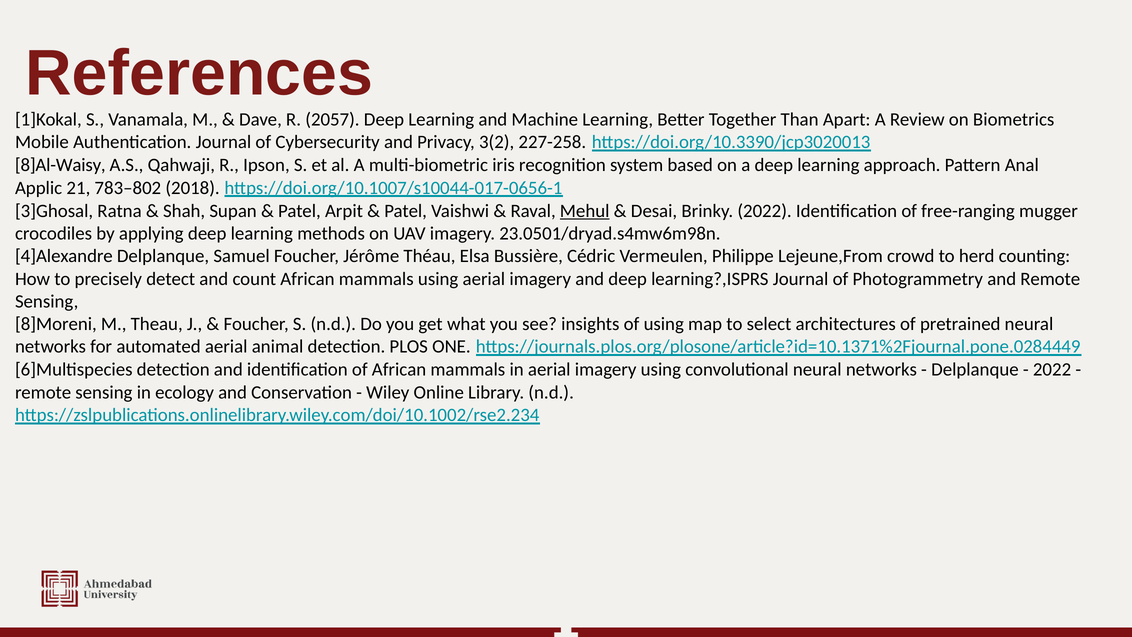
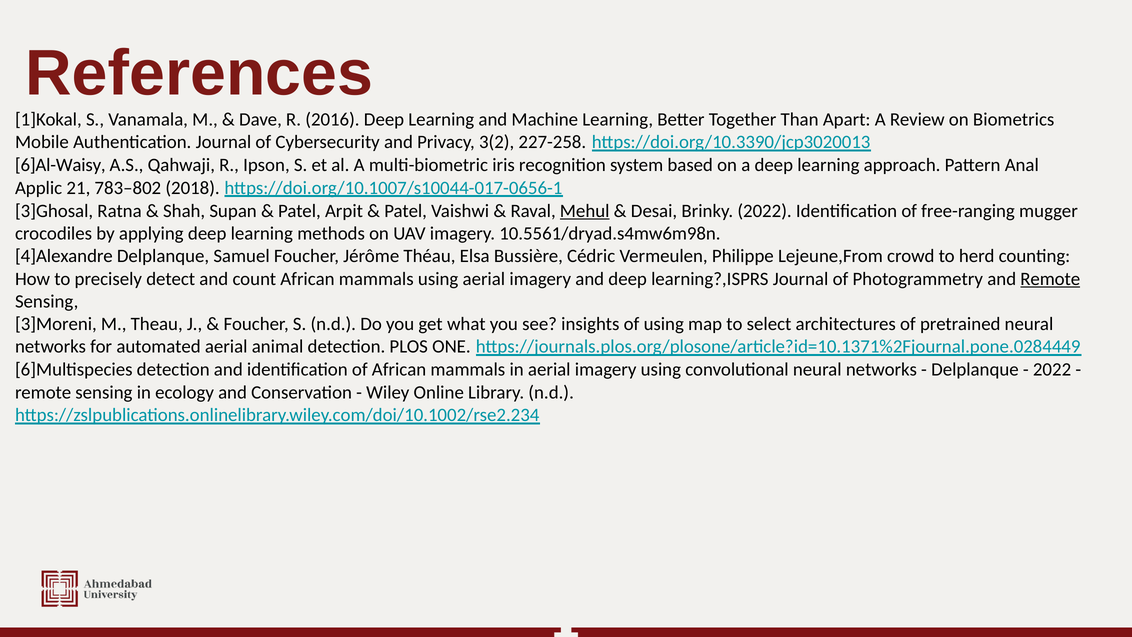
2057: 2057 -> 2016 (332, 120)
8]Al-Waisy: 8]Al-Waisy -> 6]Al-Waisy (60, 165)
23.0501/dryad.s4mw6m98n: 23.0501/dryad.s4mw6m98n -> 10.5561/dryad.s4mw6m98n (610, 233)
Remote underline: none -> present (1050, 279)
8]Moreni: 8]Moreni -> 3]Moreni (56, 324)
